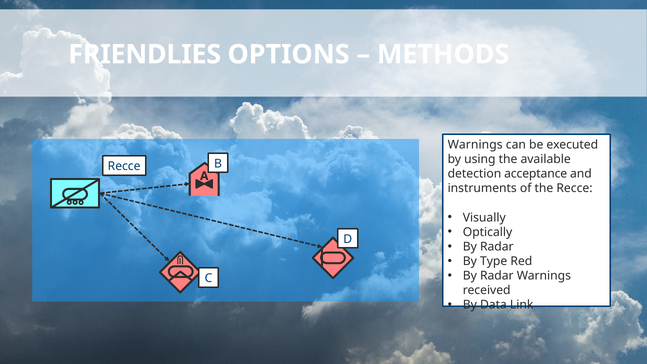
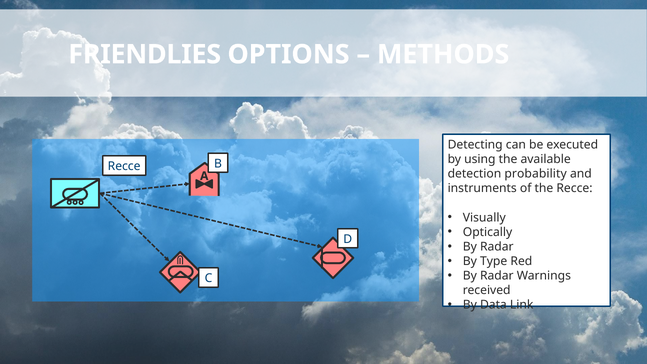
Warnings: Warnings -> Detecting (475, 145)
acceptance: acceptance -> probability (536, 174)
